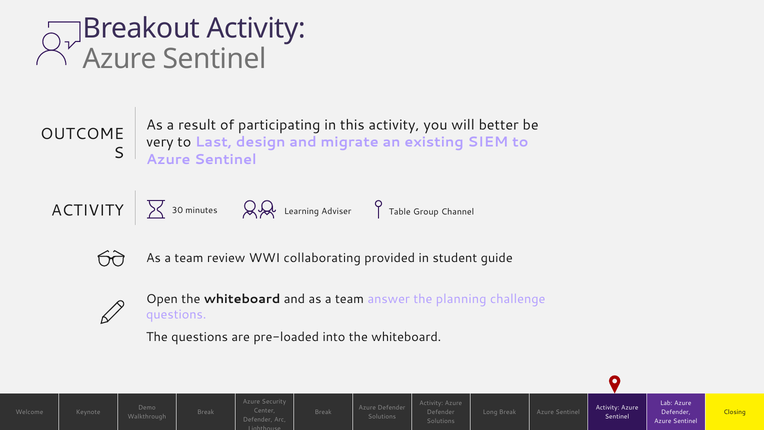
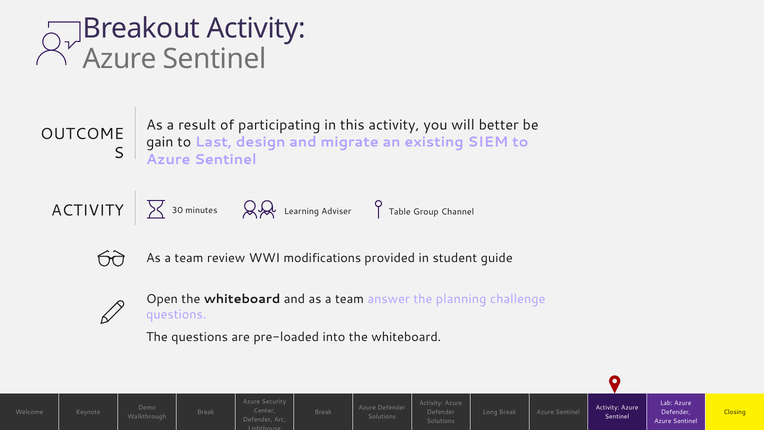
very: very -> gain (160, 142)
collaborating: collaborating -> modifications (322, 258)
